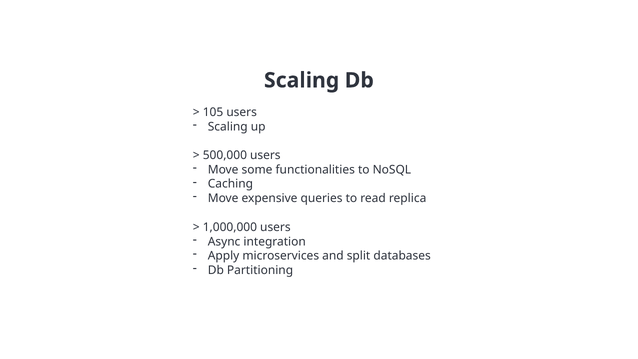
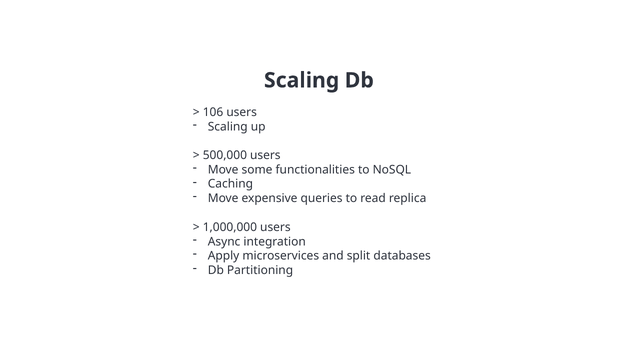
105: 105 -> 106 (213, 112)
